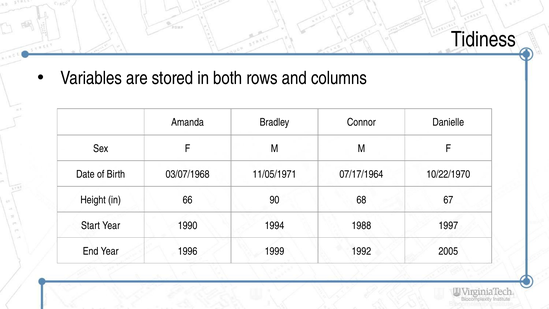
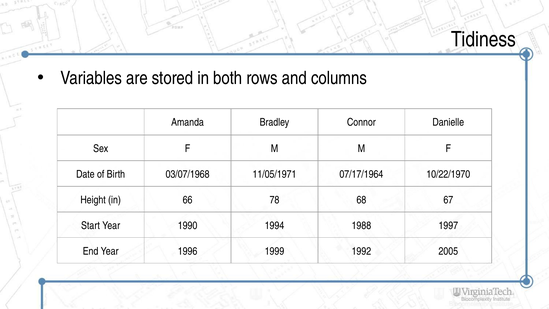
90: 90 -> 78 (274, 200)
